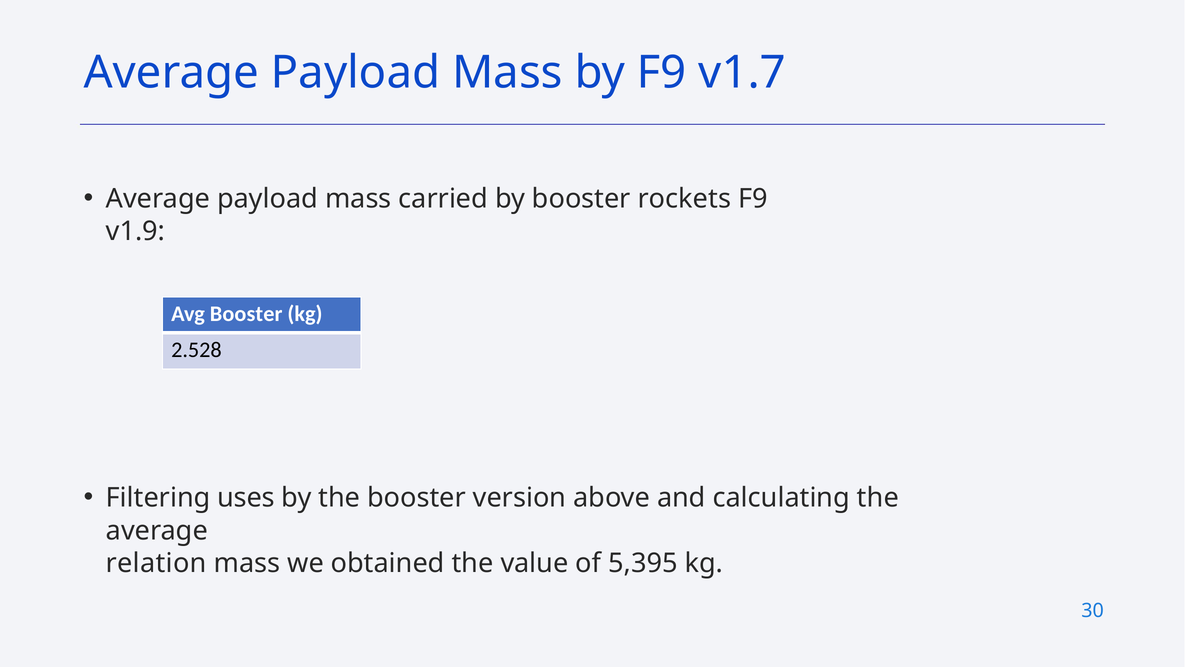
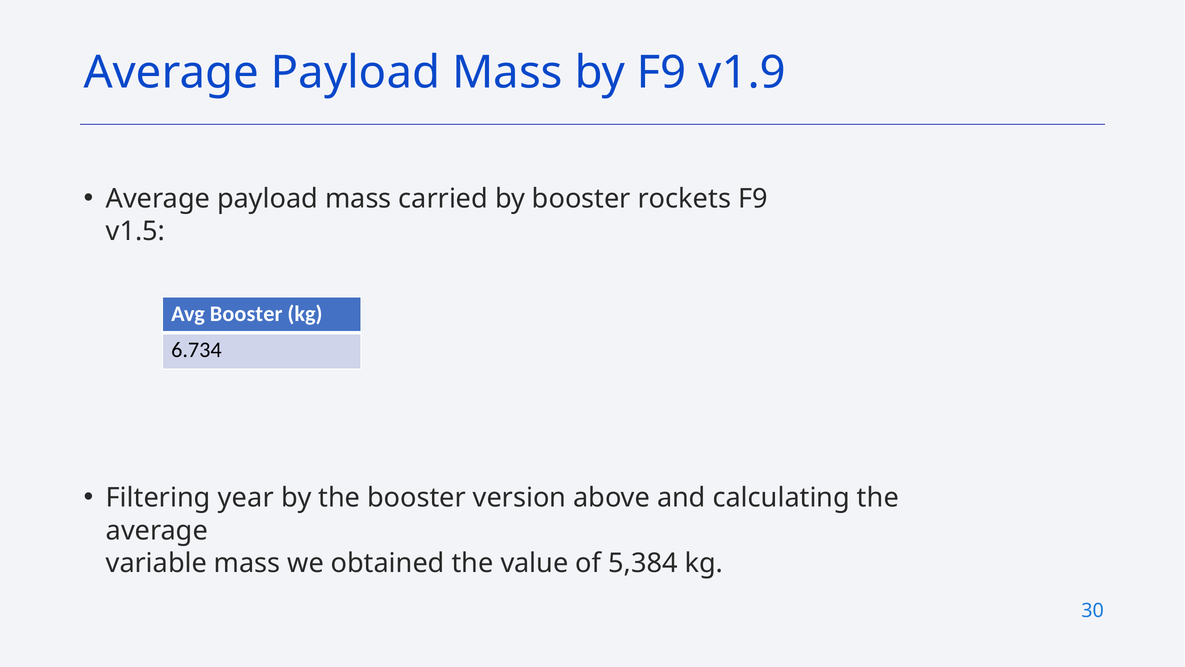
v1.7: v1.7 -> v1.9 (742, 73)
v1.9: v1.9 -> v1.5 (136, 231)
2.528: 2.528 -> 6.734 (196, 350)
uses: uses -> year (246, 498)
relation: relation -> variable (156, 563)
5,395: 5,395 -> 5,384 (643, 563)
